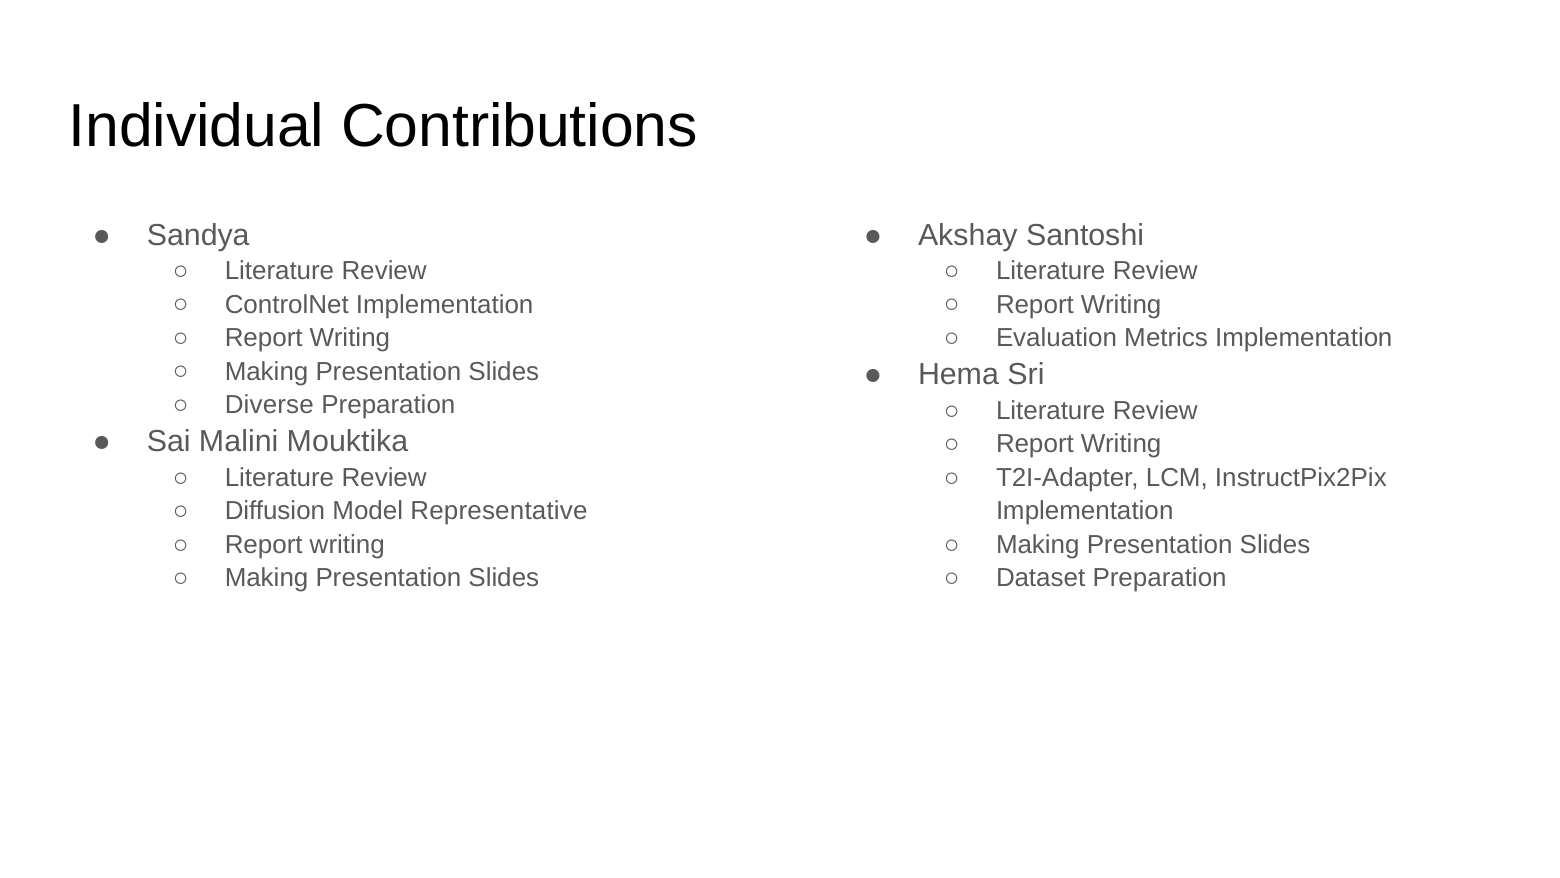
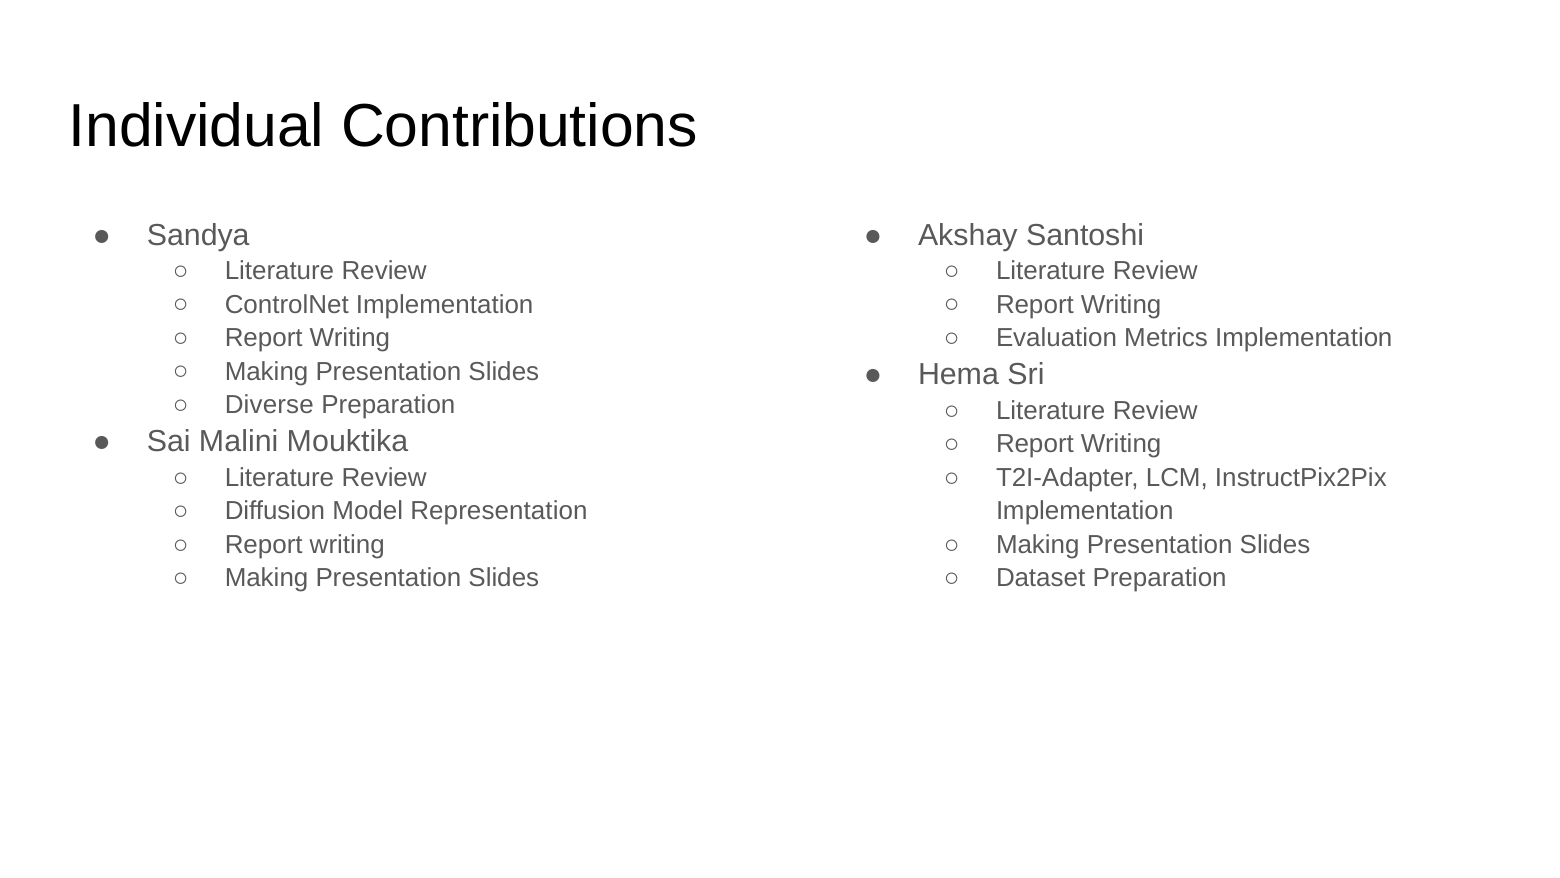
Representative: Representative -> Representation (499, 511)
